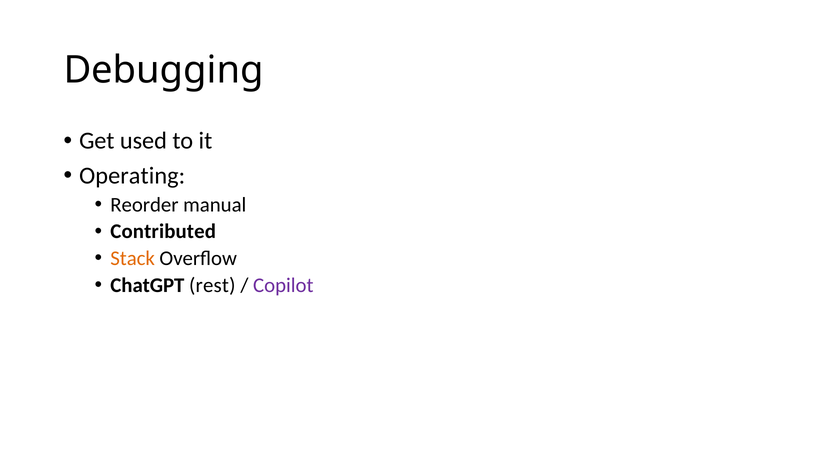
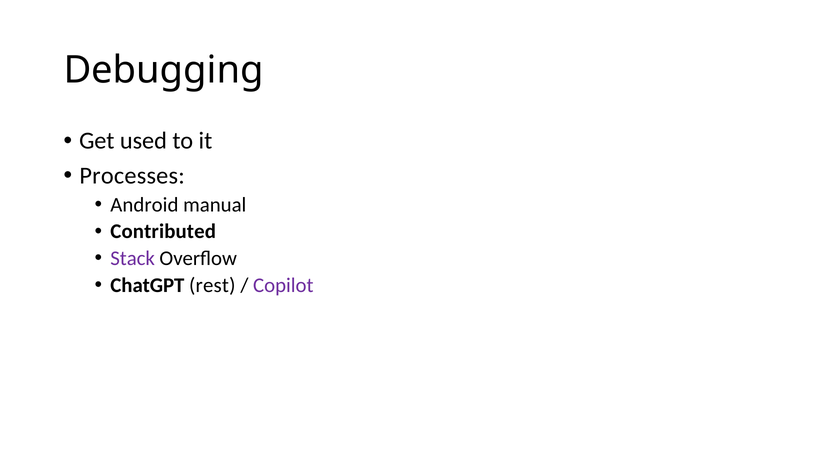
Operating: Operating -> Processes (132, 176)
Reorder: Reorder -> Android (144, 204)
Stack colour: orange -> purple (133, 258)
